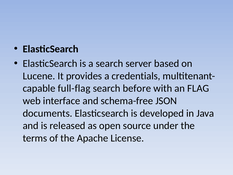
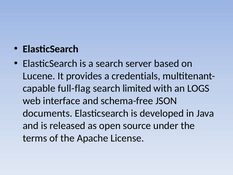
before: before -> limited (137, 88)
FLAG: FLAG -> LOGS (198, 88)
